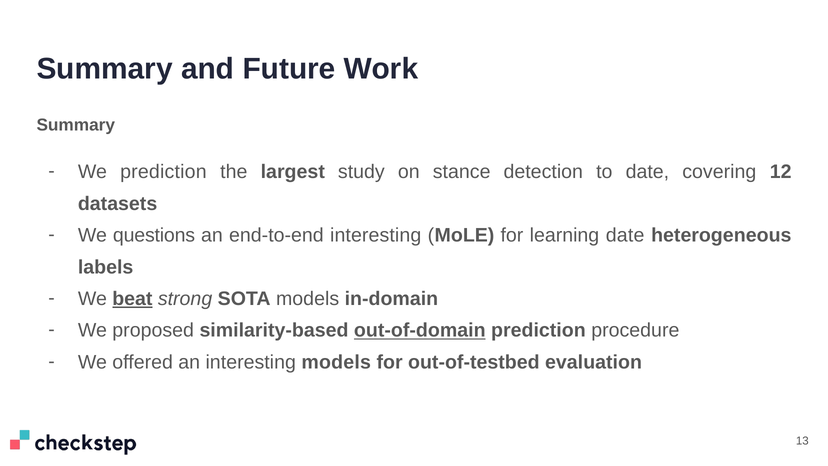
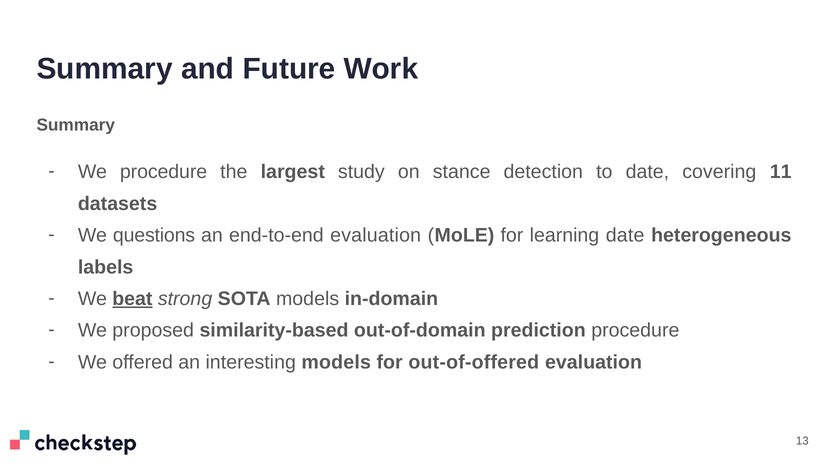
We prediction: prediction -> procedure (164, 172)
12: 12 -> 11 (781, 172)
end-to-end interesting: interesting -> evaluation (376, 235)
out-of-domain underline: present -> none (420, 330)
out-of-testbed: out-of-testbed -> out-of-offered (474, 362)
